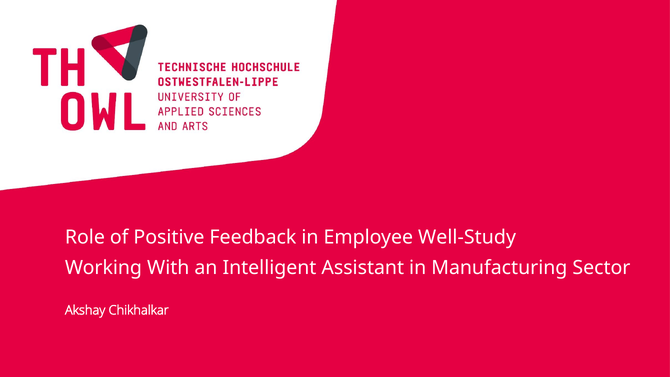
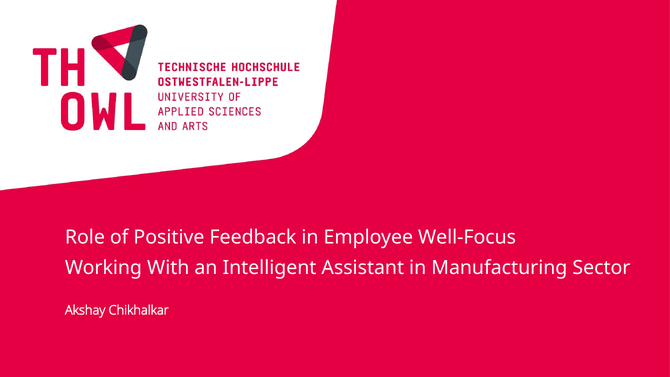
Well-Study: Well-Study -> Well-Focus (467, 237)
